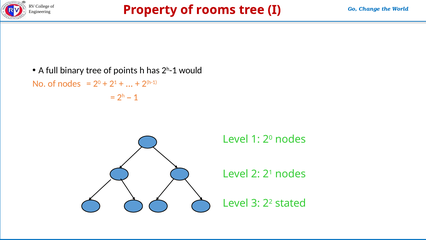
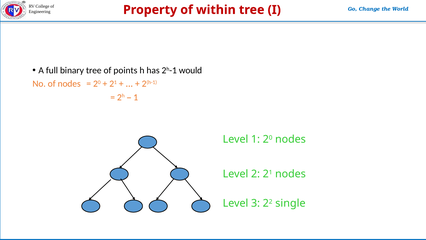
rooms: rooms -> within (216, 10)
stated: stated -> single (290, 203)
